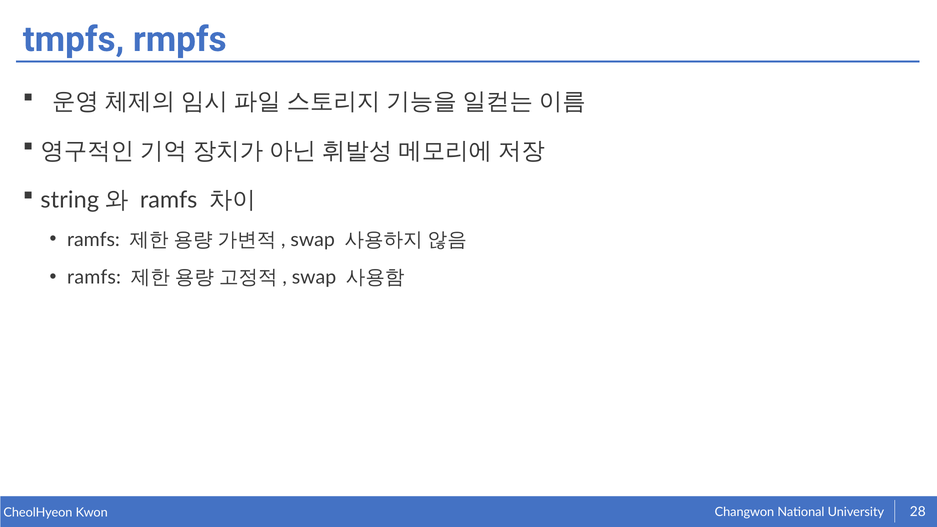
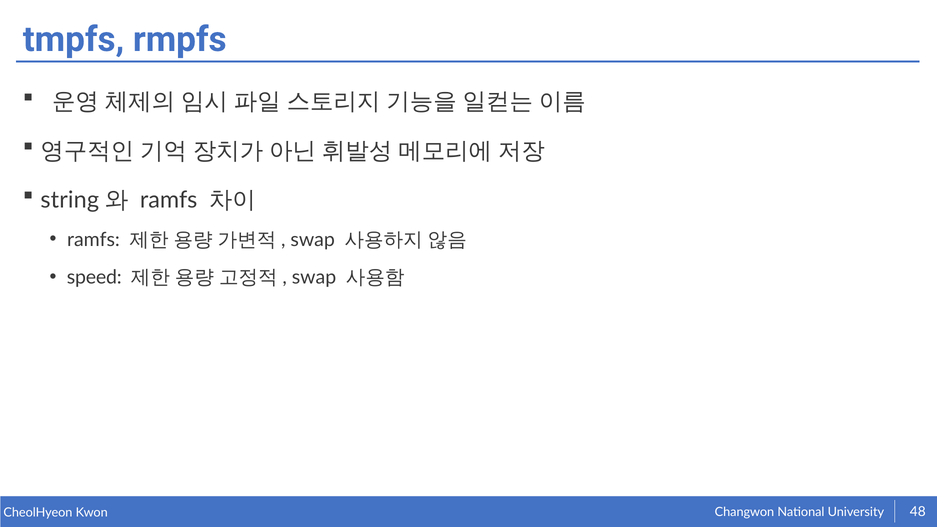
ramfs: ramfs -> speed (94, 277)
28: 28 -> 48 (918, 512)
